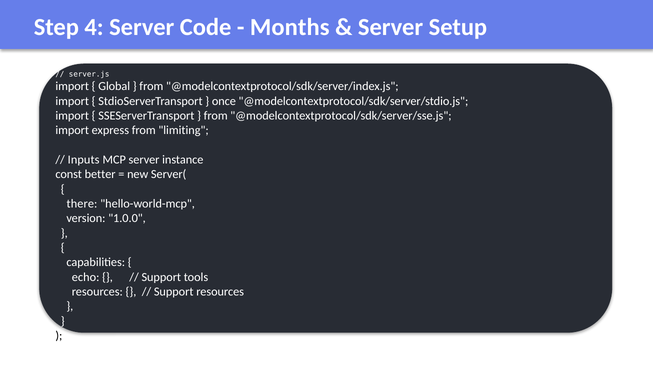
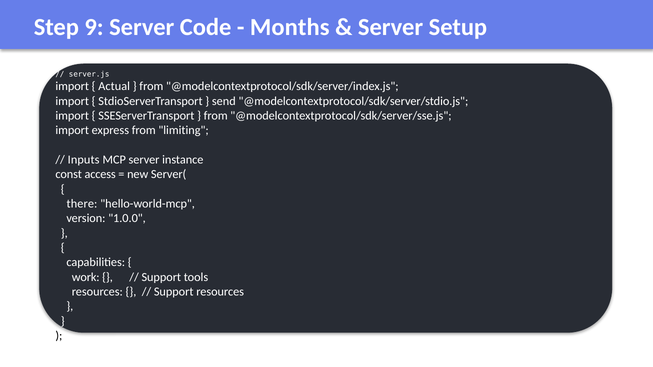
4: 4 -> 9 (94, 27)
Global: Global -> Actual (114, 87)
once: once -> send (224, 101)
better: better -> access (100, 175)
echo: echo -> work (86, 277)
